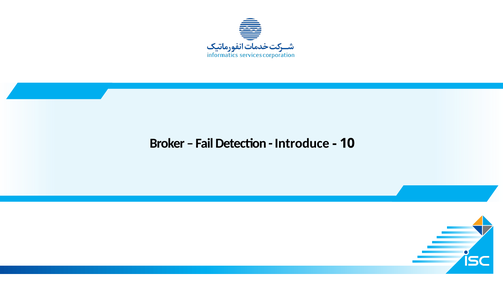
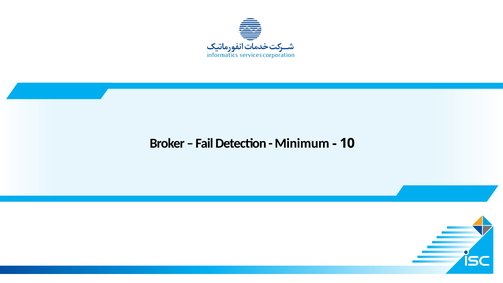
Introduce: Introduce -> Minimum (302, 143)
